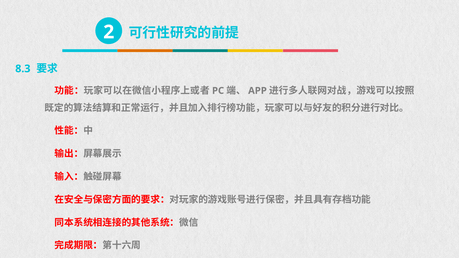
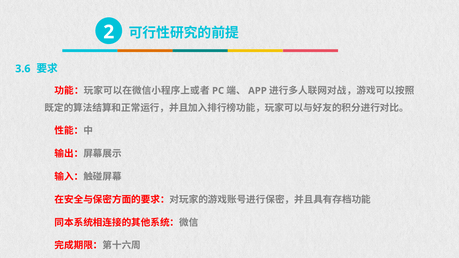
8.3: 8.3 -> 3.6 (23, 69)
